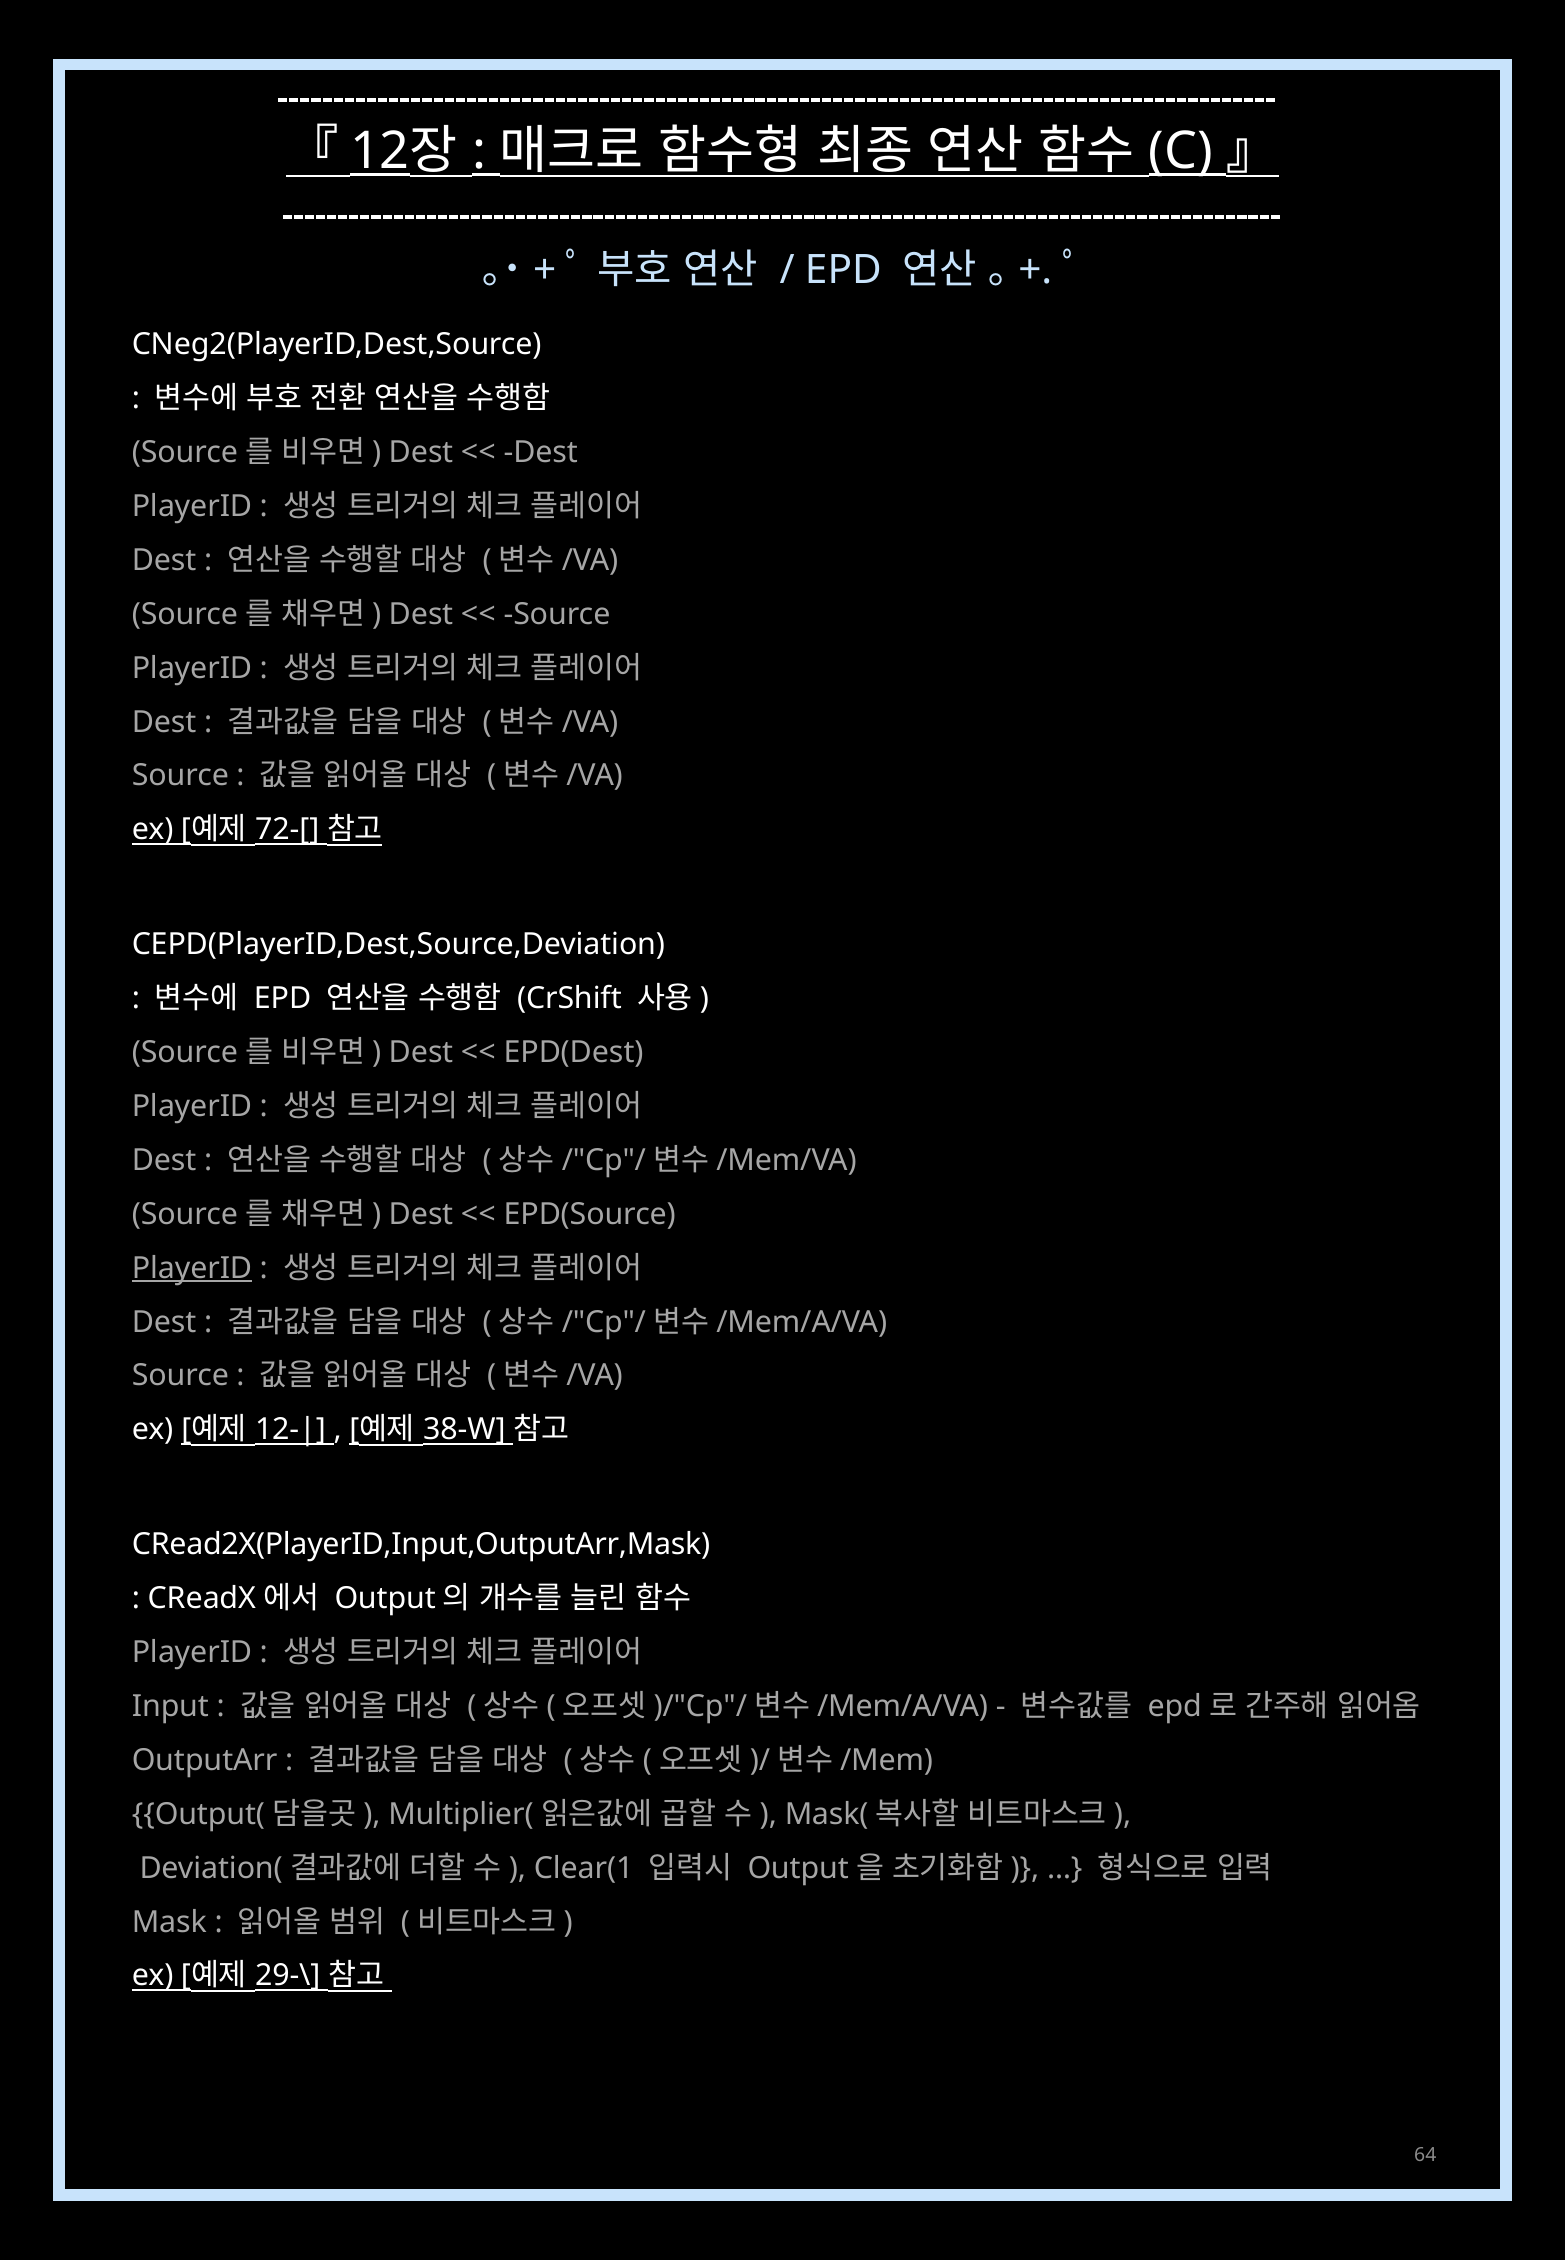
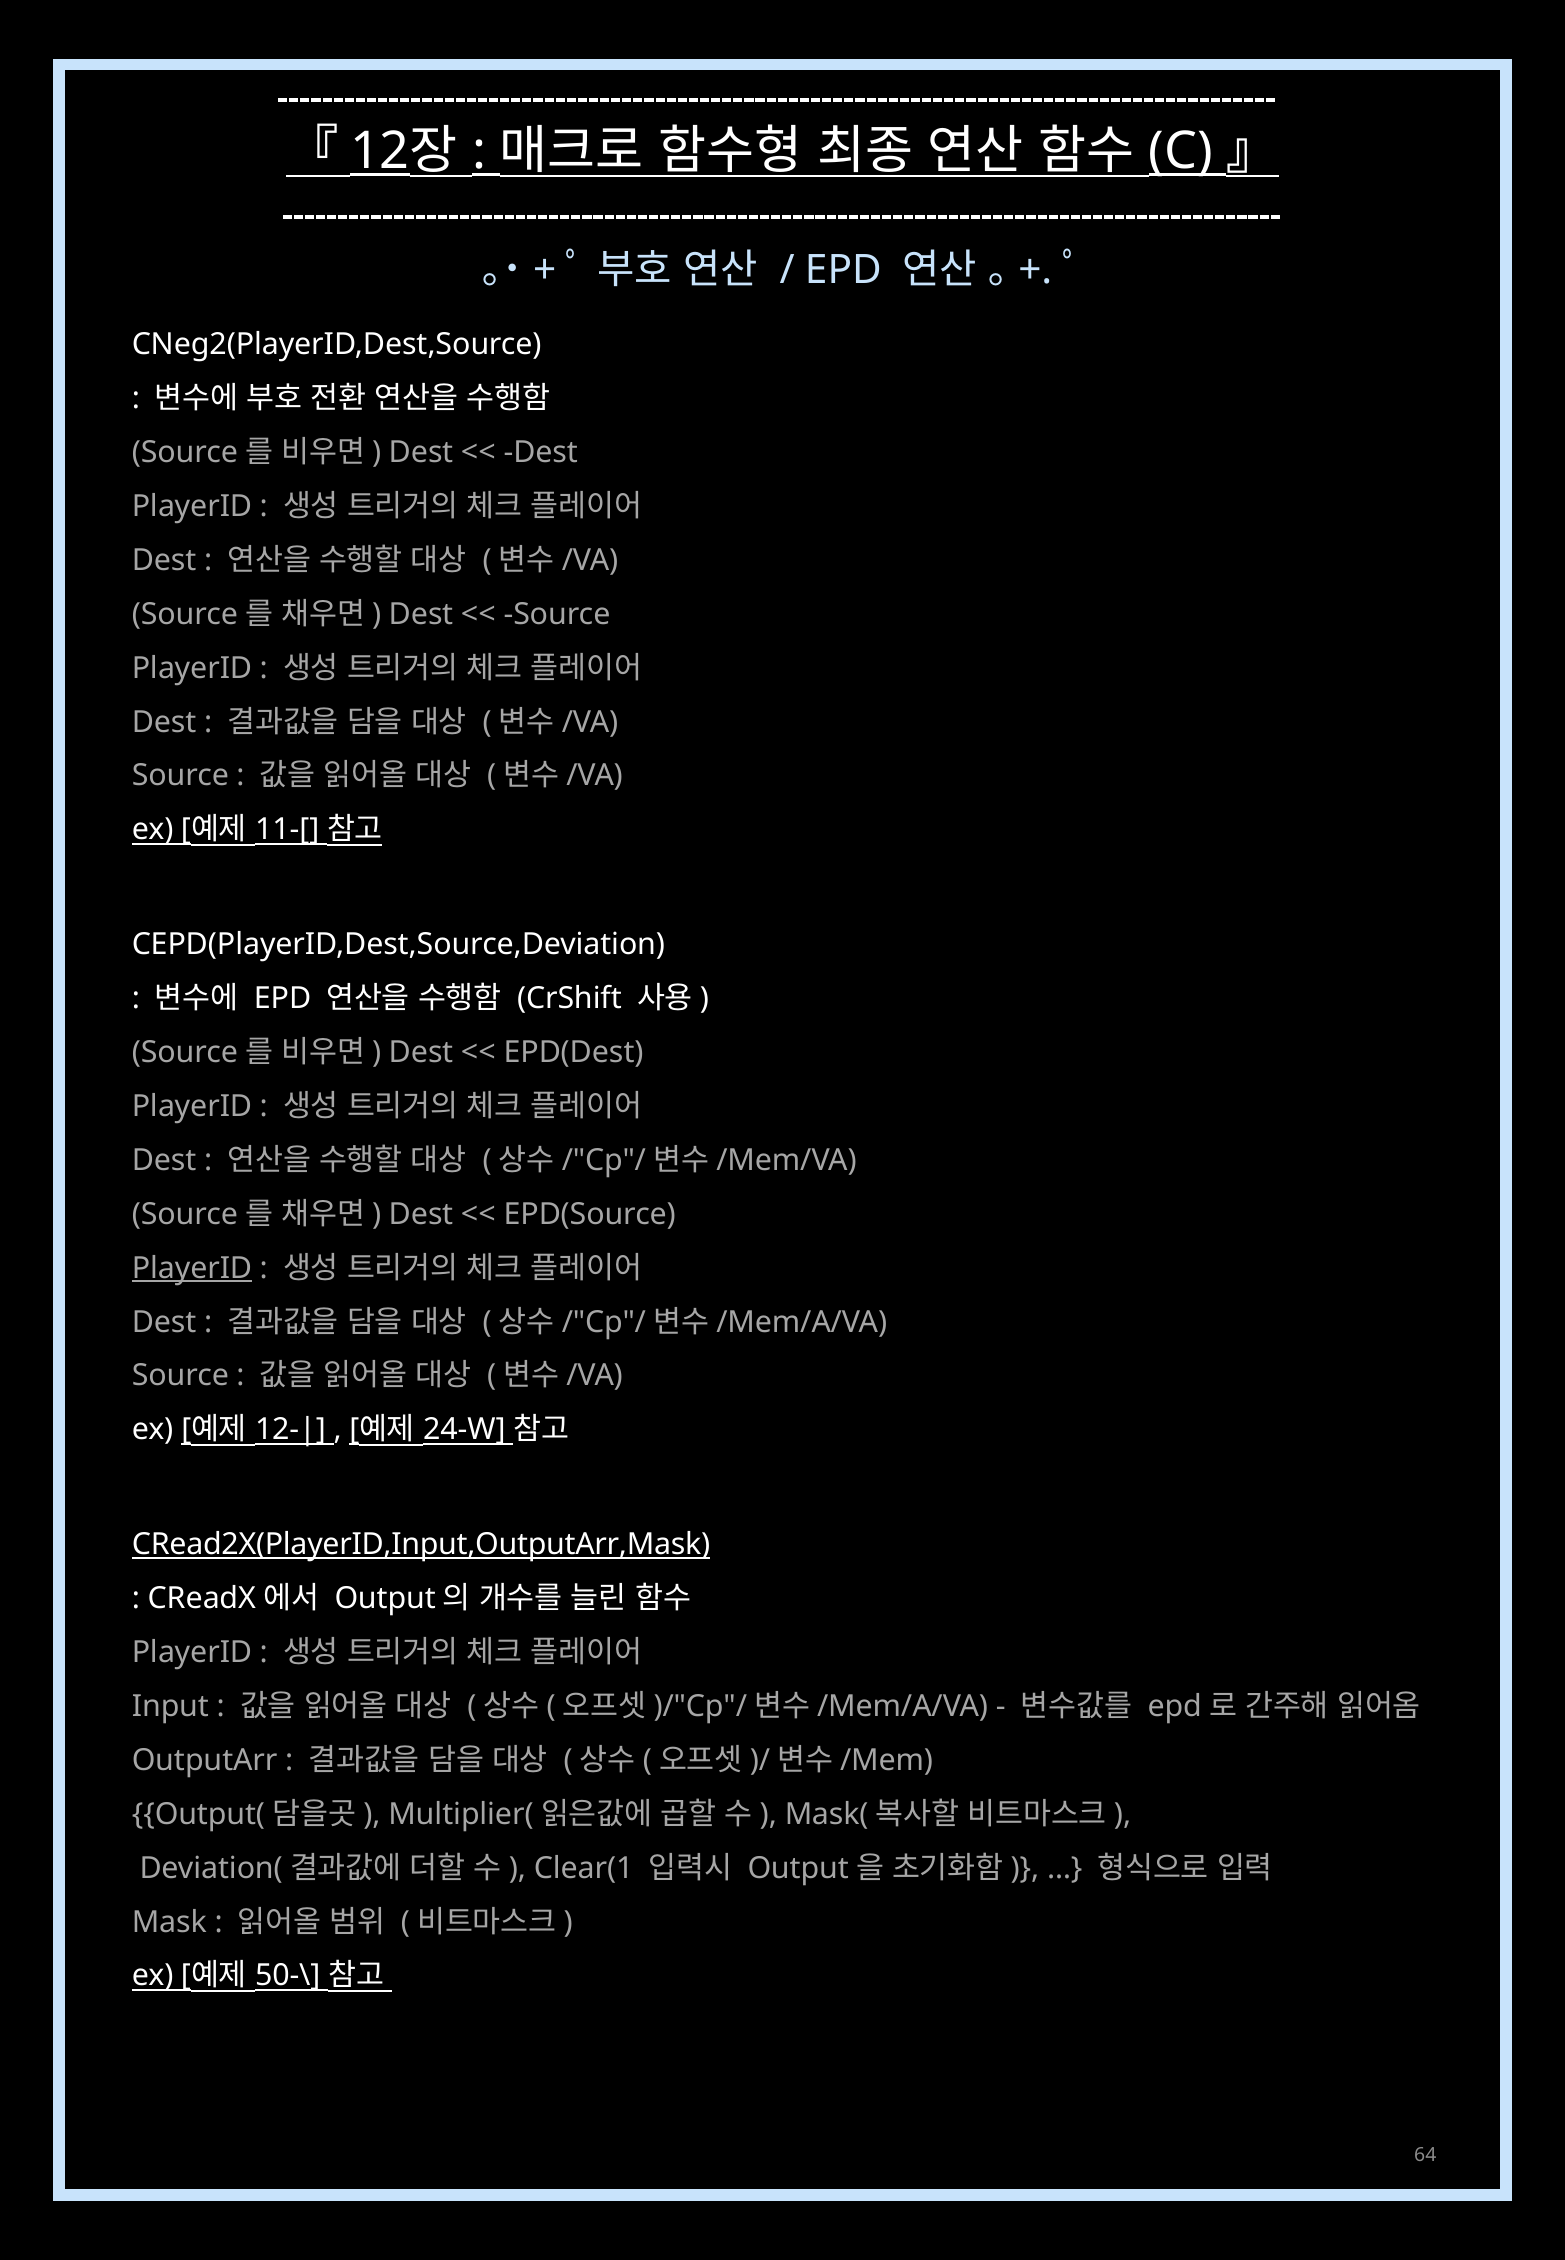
72-[: 72-[ -> 11-[ (287, 830)
38-W: 38-W -> 24-W (464, 1430)
CRead2X(PlayerID,Input,OutputArr,Mask underline: none -> present (421, 1545)
29-\: 29-\ -> 50-\ (288, 1976)
